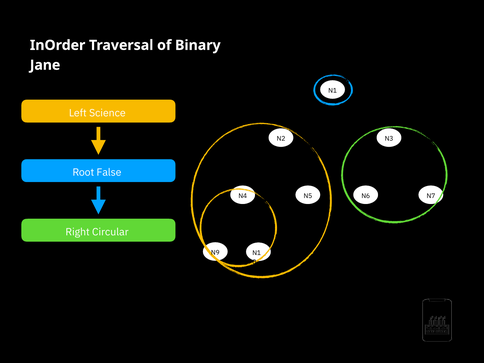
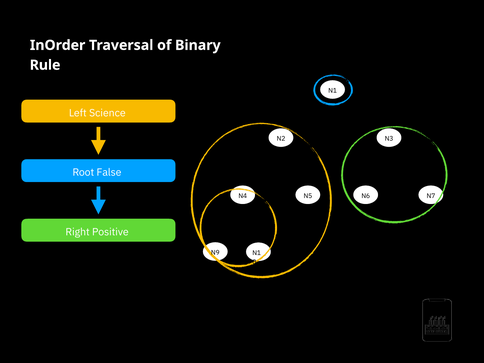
Jane: Jane -> Rule (45, 65)
Circular: Circular -> Positive (110, 232)
